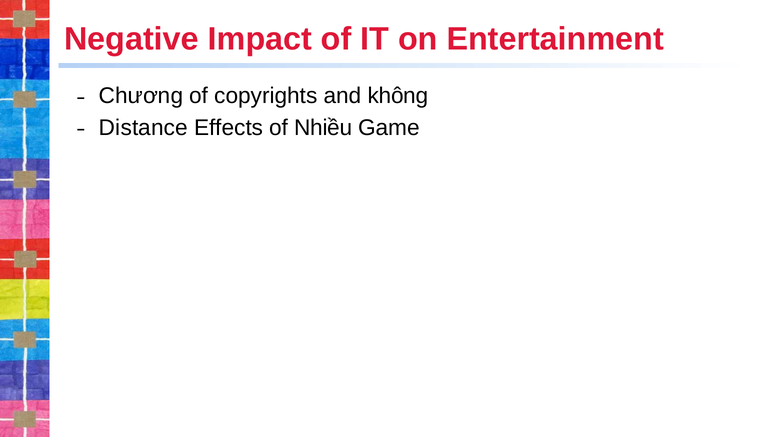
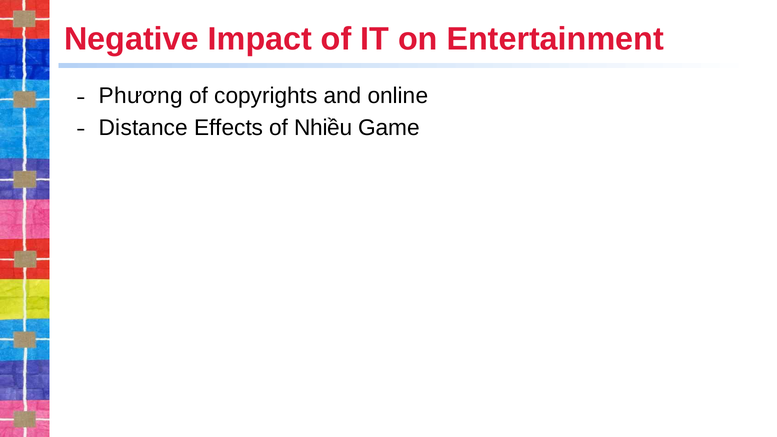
Chương: Chương -> Phương (141, 96)
không: không -> online (398, 96)
